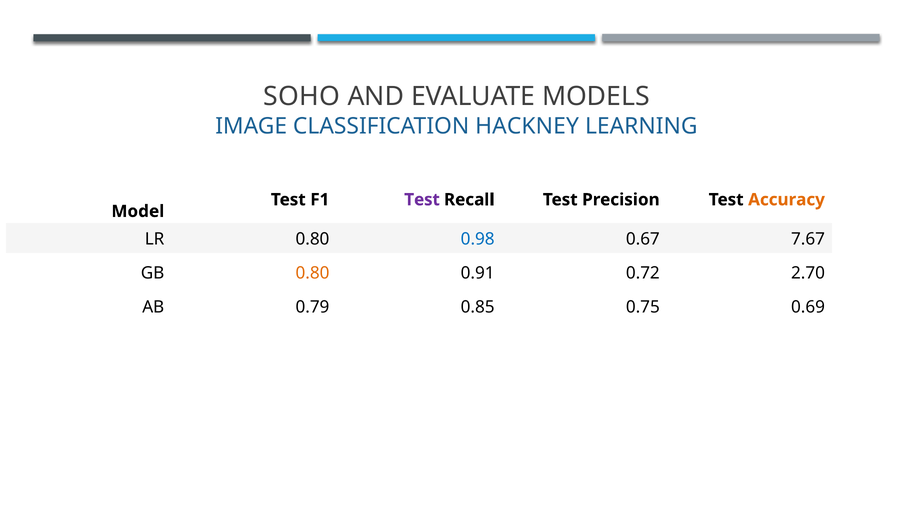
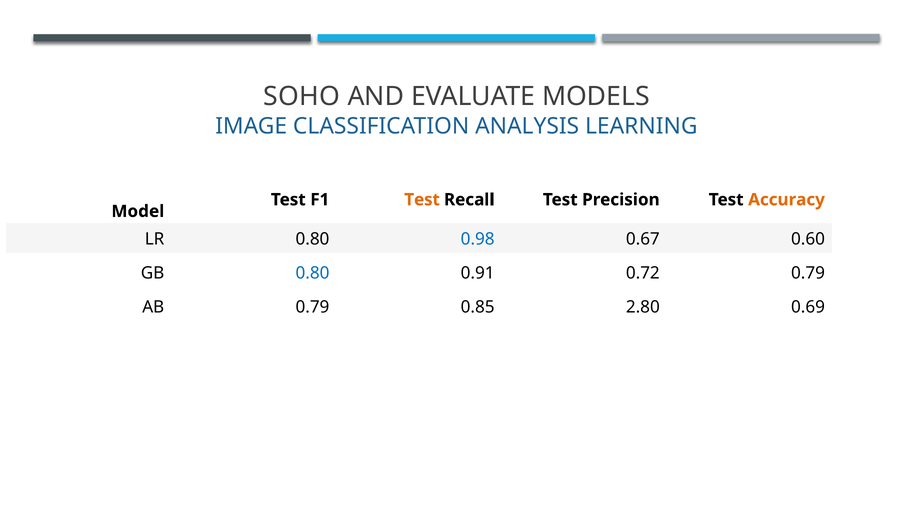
HACKNEY: HACKNEY -> ANALYSIS (527, 126)
Test colour: purple -> orange (422, 200)
7.67: 7.67 -> 0.60 (808, 239)
0.80 colour: orange -> blue (313, 273)
0.72 2.70: 2.70 -> 0.79 (808, 273)
0.75: 0.75 -> 2.80 (643, 307)
